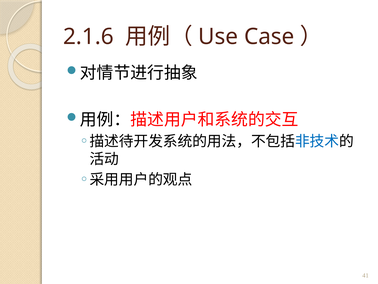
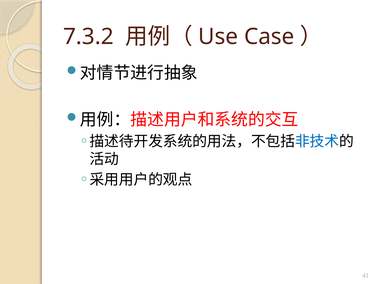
2.1.6: 2.1.6 -> 7.3.2 (88, 37)
